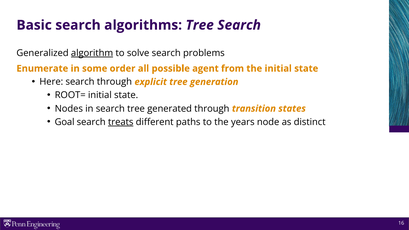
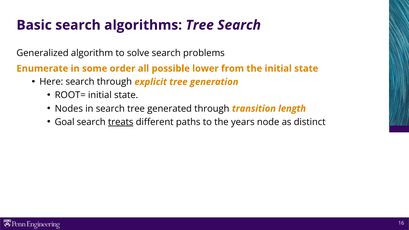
algorithm underline: present -> none (92, 53)
agent: agent -> lower (205, 69)
states: states -> length (292, 109)
